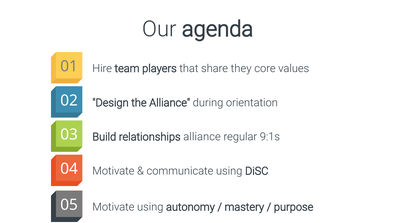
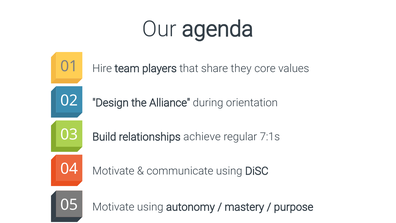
relationships alliance: alliance -> achieve (202, 137)
9:1s: 9:1s -> 7:1s (270, 137)
